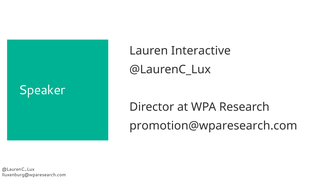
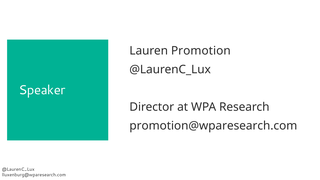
Interactive: Interactive -> Promotion (201, 51)
